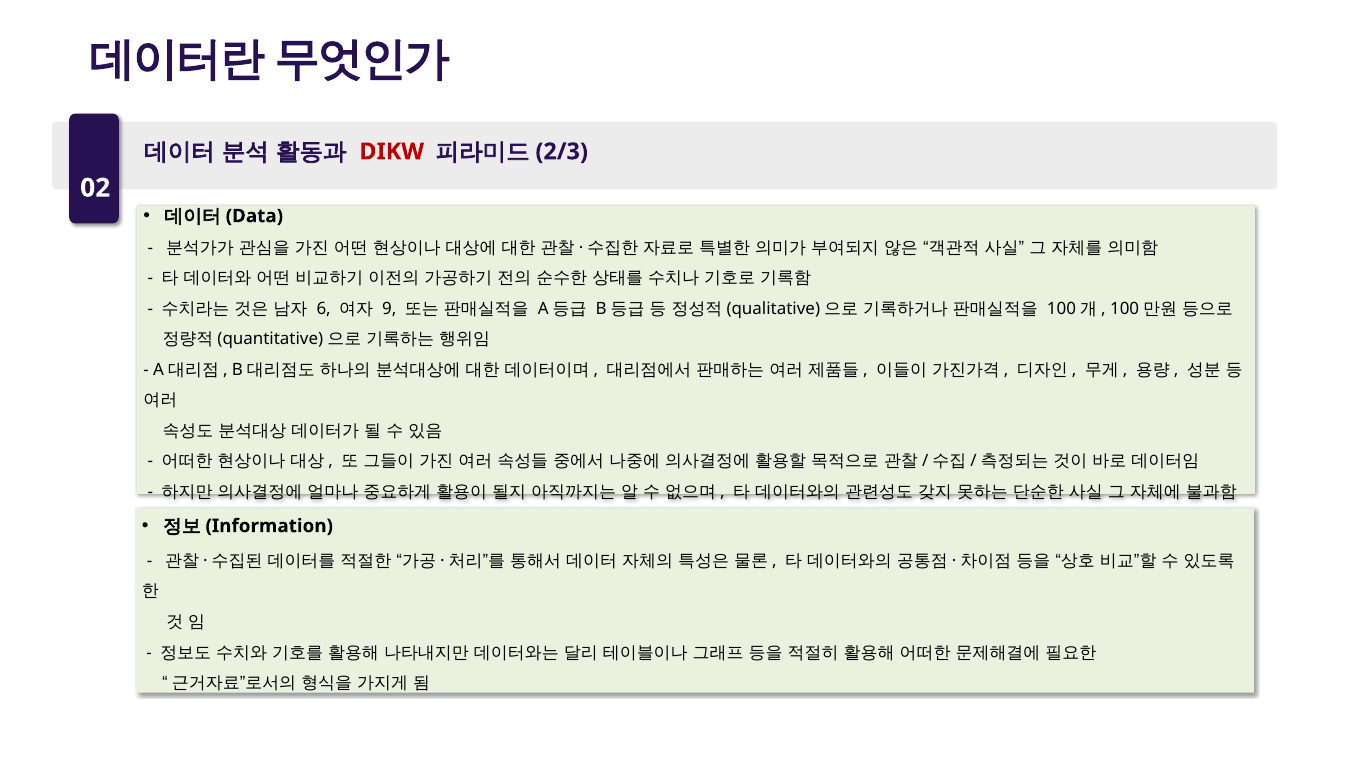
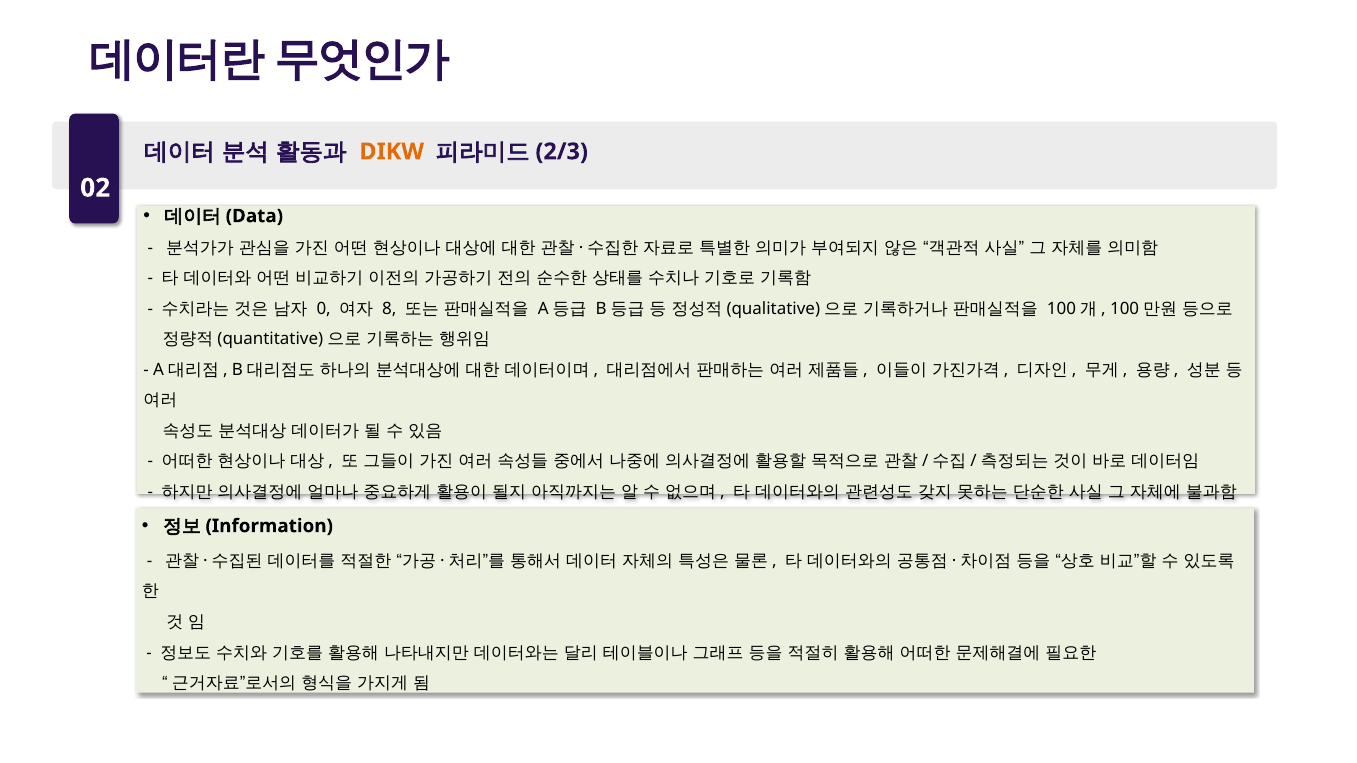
DIKW colour: red -> orange (392, 152)
6: 6 -> 0 (324, 309)
9: 9 -> 8 (389, 309)
